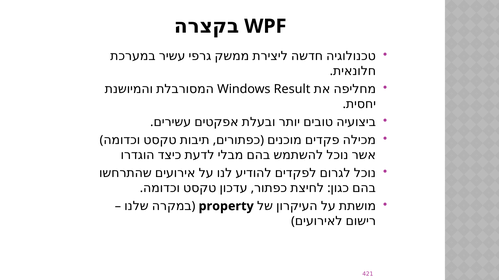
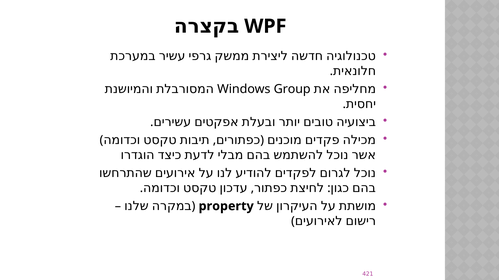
Result: Result -> Group (292, 89)
